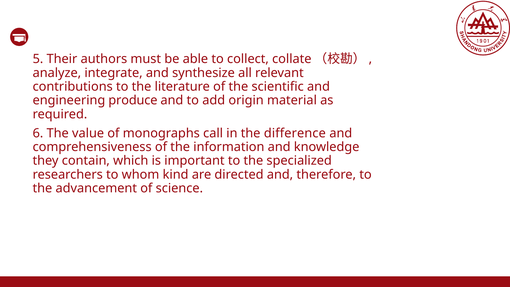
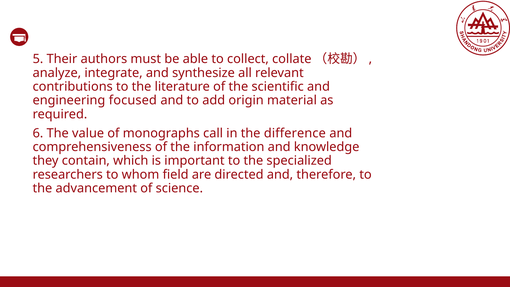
produce: produce -> focused (133, 100)
kind: kind -> field (176, 174)
